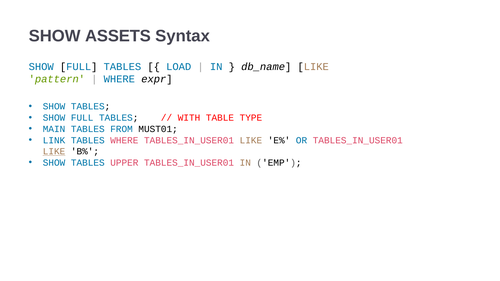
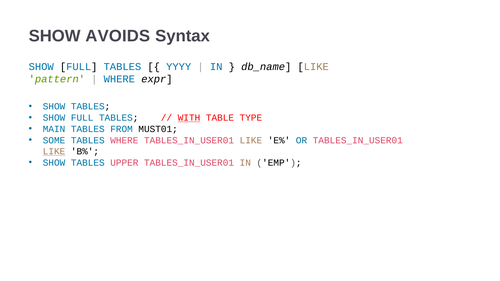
ASSETS: ASSETS -> AVOIDS (118, 36)
LOAD: LOAD -> YYYY (179, 67)
WITH underline: none -> present (189, 118)
LINK: LINK -> SOME (54, 140)
